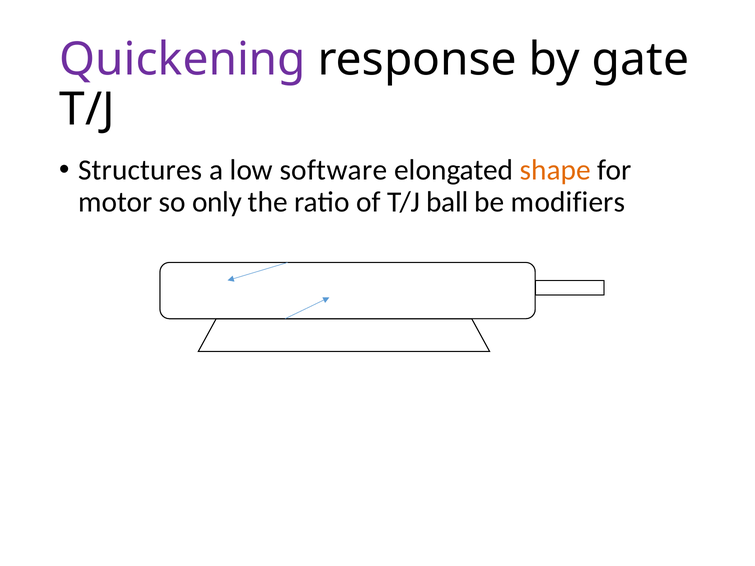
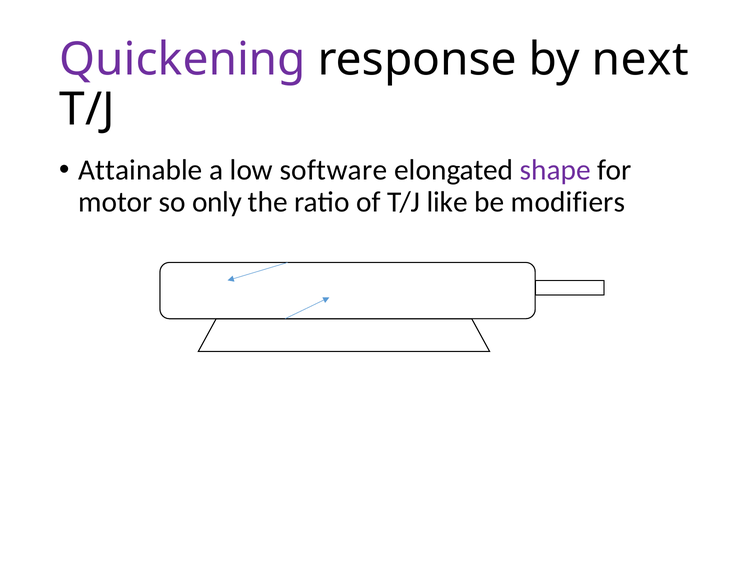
gate: gate -> next (640, 60)
Structures: Structures -> Attainable (140, 170)
shape colour: orange -> purple (555, 170)
ball: ball -> like (447, 202)
